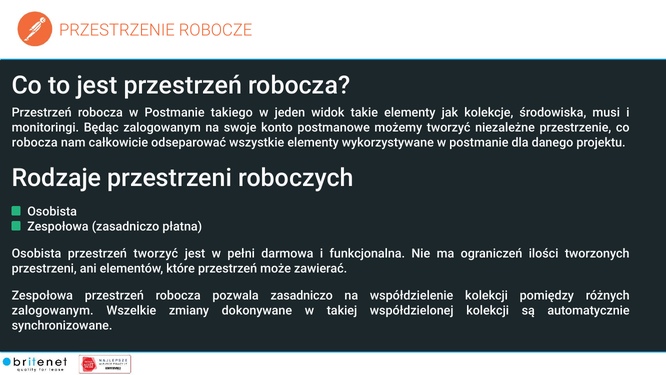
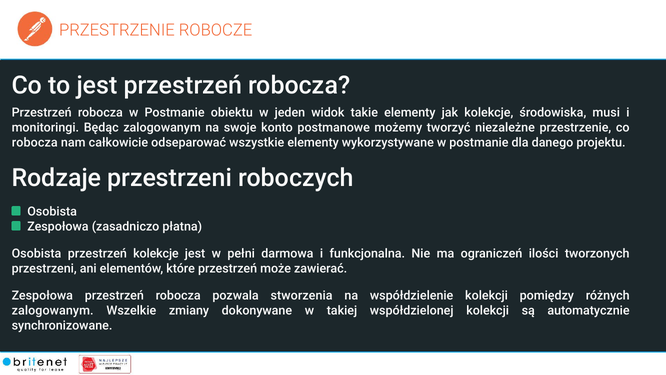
takiego: takiego -> obiektu (232, 112)
przestrzeń tworzyć: tworzyć -> kolekcje (156, 253)
pozwala zasadniczo: zasadniczo -> stworzenia (302, 295)
